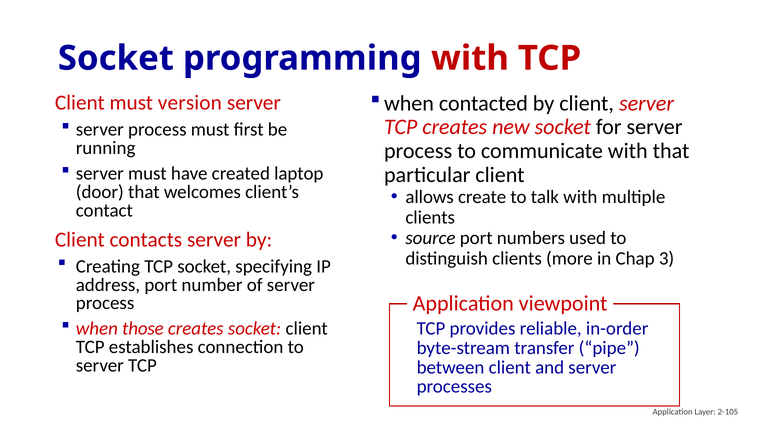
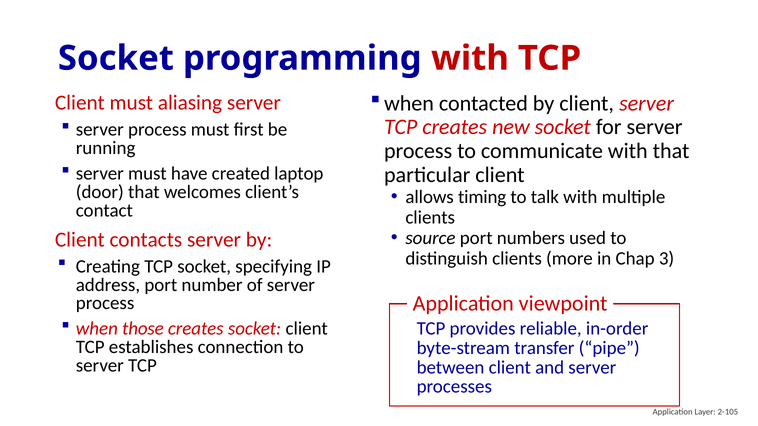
version: version -> aliasing (190, 103)
create: create -> timing (482, 197)
